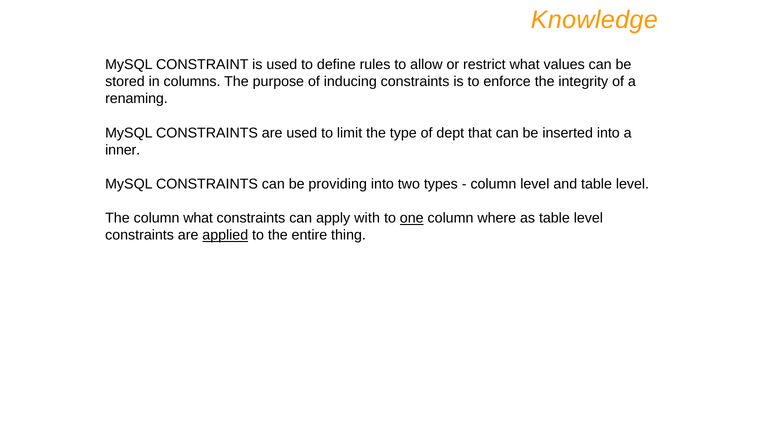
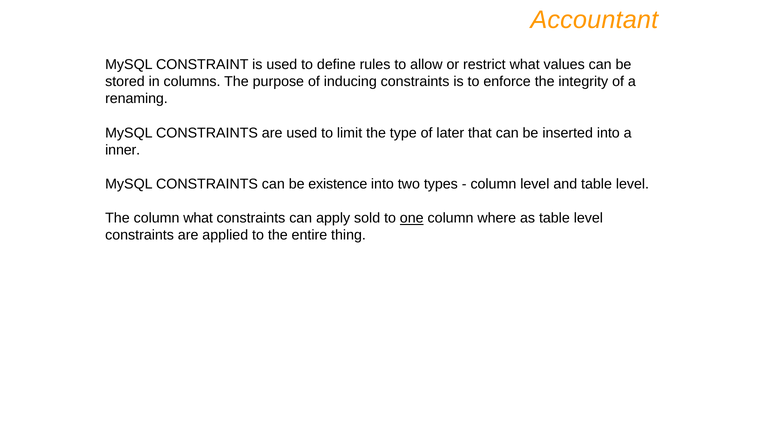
Knowledge: Knowledge -> Accountant (594, 20)
dept: dept -> later (450, 133)
providing: providing -> existence (338, 184)
with: with -> sold (367, 218)
applied underline: present -> none (225, 235)
